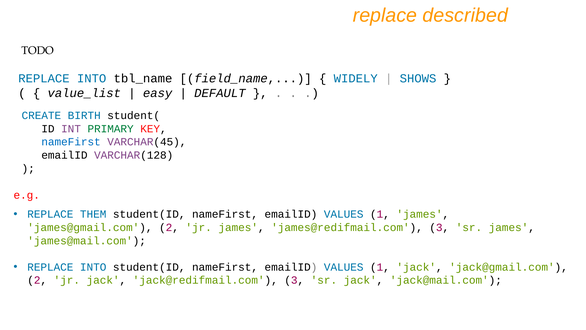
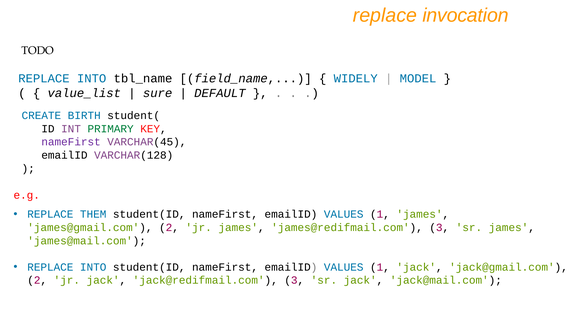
described: described -> invocation (465, 15)
SHOWS: SHOWS -> MODEL (418, 78)
easy: easy -> sure (158, 93)
nameFirst colour: blue -> purple (71, 142)
